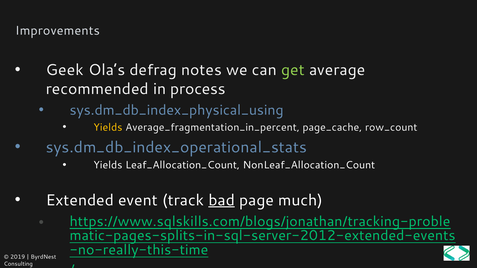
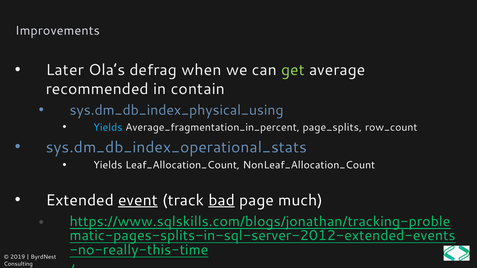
Geek: Geek -> Later (65, 70)
notes: notes -> when (201, 70)
process: process -> contain (198, 89)
Yields colour: yellow -> light blue (108, 127)
page_cache: page_cache -> page_splits (332, 127)
event underline: none -> present (138, 200)
